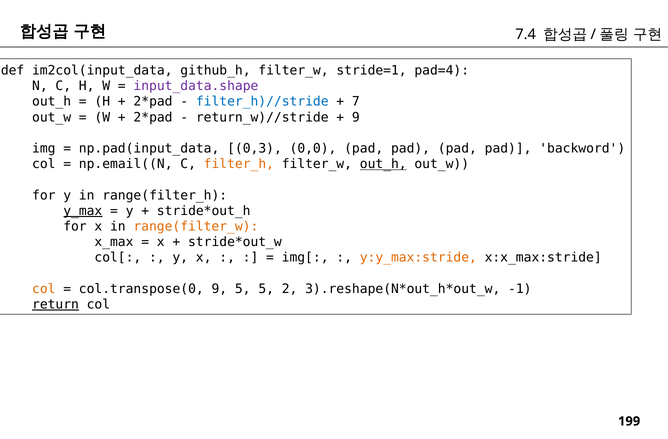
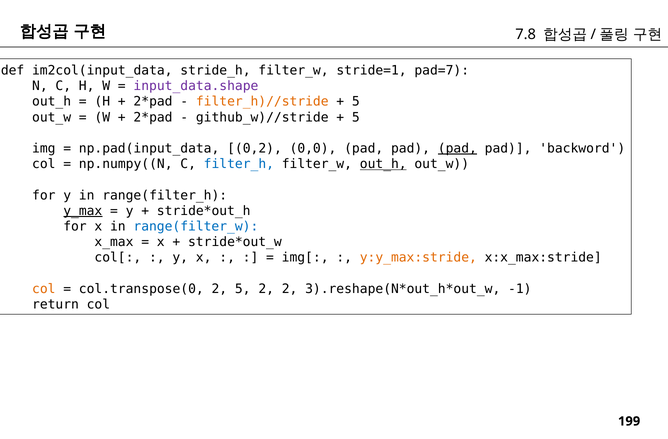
7.4: 7.4 -> 7.8 (526, 34)
github_h: github_h -> stride_h (215, 70)
pad=4: pad=4 -> pad=7 (442, 70)
filter_h)//stride colour: blue -> orange (262, 102)
7: 7 -> 5 (356, 102)
return_w)//stride: return_w)//stride -> github_w)//stride (262, 117)
9: 9 -> 5 (356, 117)
0,3: 0,3 -> 0,2 (254, 148)
pad underline: none -> present (457, 148)
np.email((N: np.email((N -> np.numpy((N (126, 164)
filter_h colour: orange -> blue (239, 164)
range(filter_w colour: orange -> blue (196, 226)
col.transpose(0 9: 9 -> 2 (219, 289)
5 5: 5 -> 2 (266, 289)
return underline: present -> none (55, 304)
